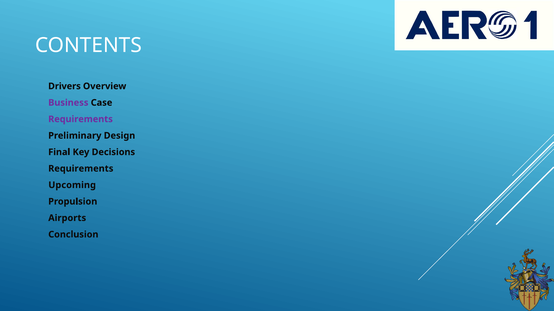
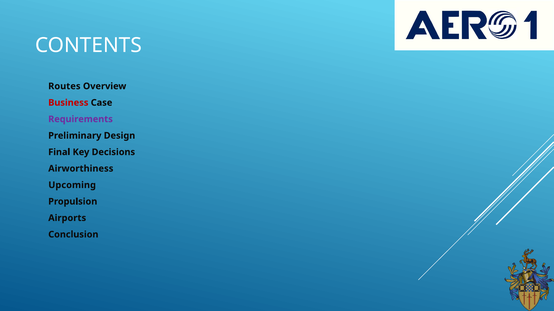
Drivers: Drivers -> Routes (64, 86)
Business colour: purple -> red (68, 103)
Requirements: Requirements -> Airworthiness (81, 169)
